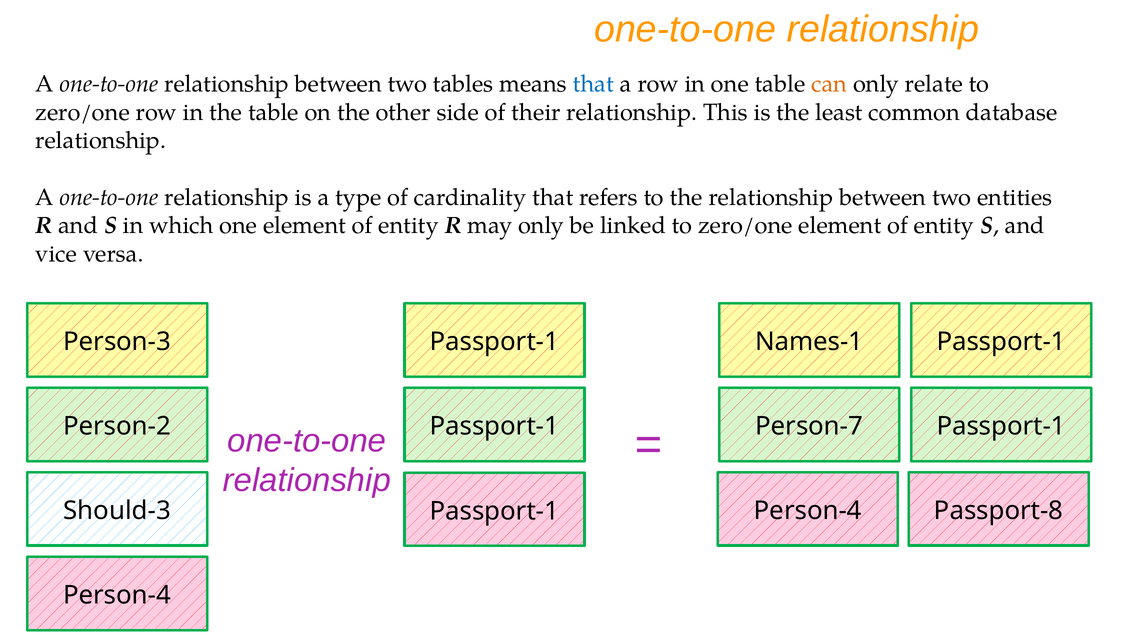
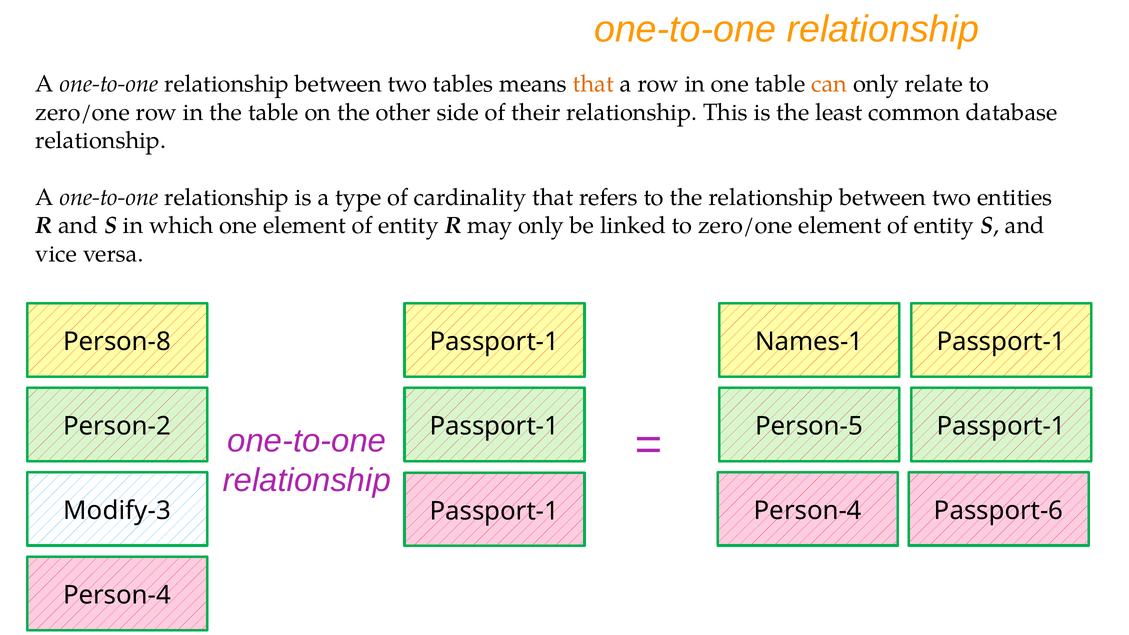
that colour: blue -> orange (593, 84)
Person-3: Person-3 -> Person-8 (117, 342)
Person-7: Person-7 -> Person-5 (809, 426)
Should-3: Should-3 -> Modify-3 (117, 511)
Passport-8: Passport-8 -> Passport-6 (999, 511)
